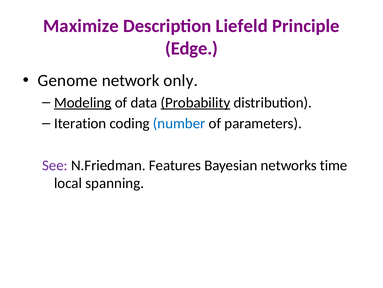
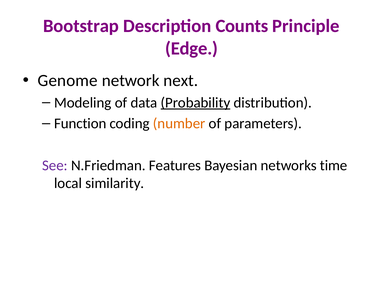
Maximize: Maximize -> Bootstrap (81, 26)
Liefeld: Liefeld -> Counts (242, 26)
only: only -> next (181, 80)
Modeling underline: present -> none (83, 102)
Iteration: Iteration -> Function (80, 123)
number colour: blue -> orange (179, 123)
spanning: spanning -> similarity (115, 183)
